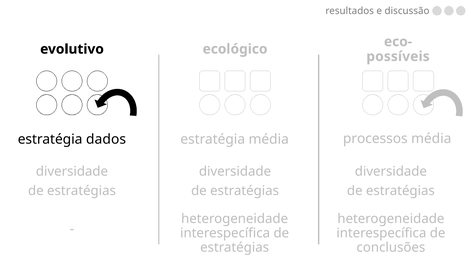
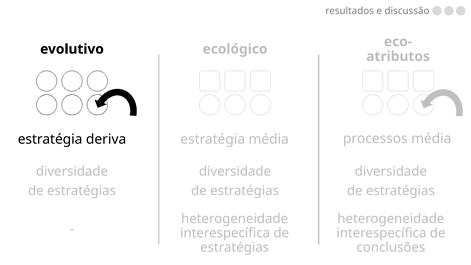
possíveis: possíveis -> atributos (398, 56)
dados: dados -> deriva (106, 139)
